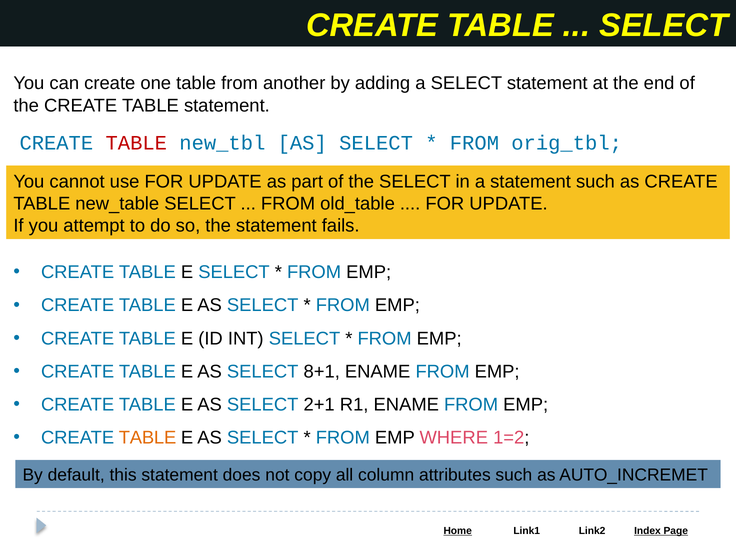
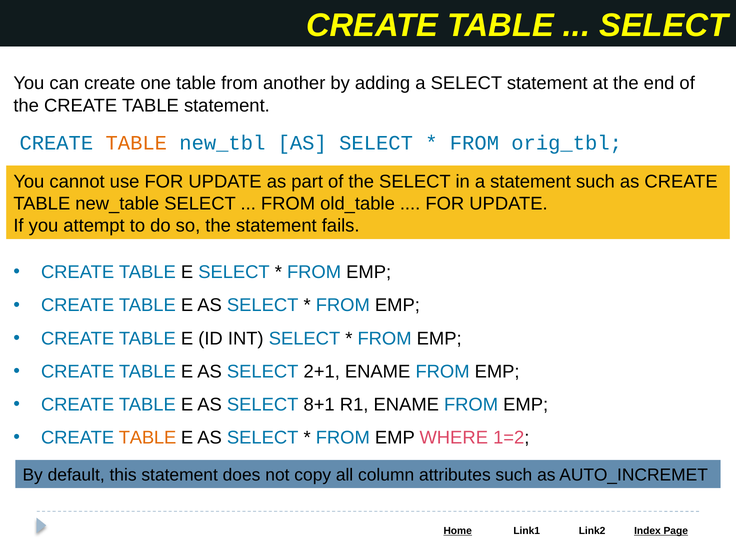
TABLE colour: red -> orange (136, 143)
8+1: 8+1 -> 2+1 (322, 372)
2+1: 2+1 -> 8+1 (319, 405)
